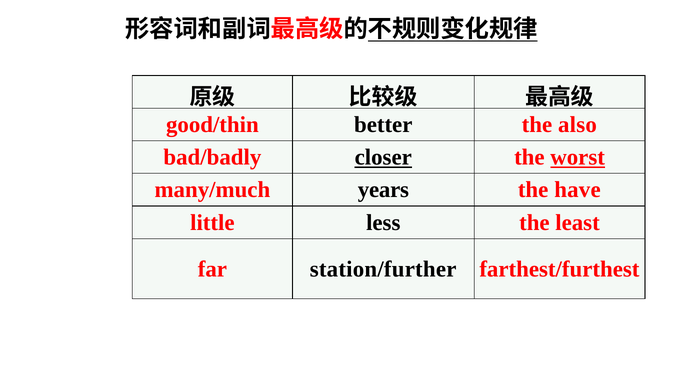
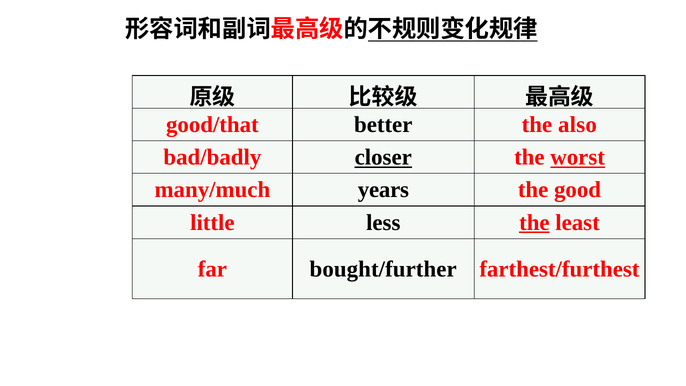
good/thin: good/thin -> good/that (212, 125)
have: have -> good (578, 190)
the underline: none -> present (534, 222)
station/further: station/further -> bought/further (383, 269)
